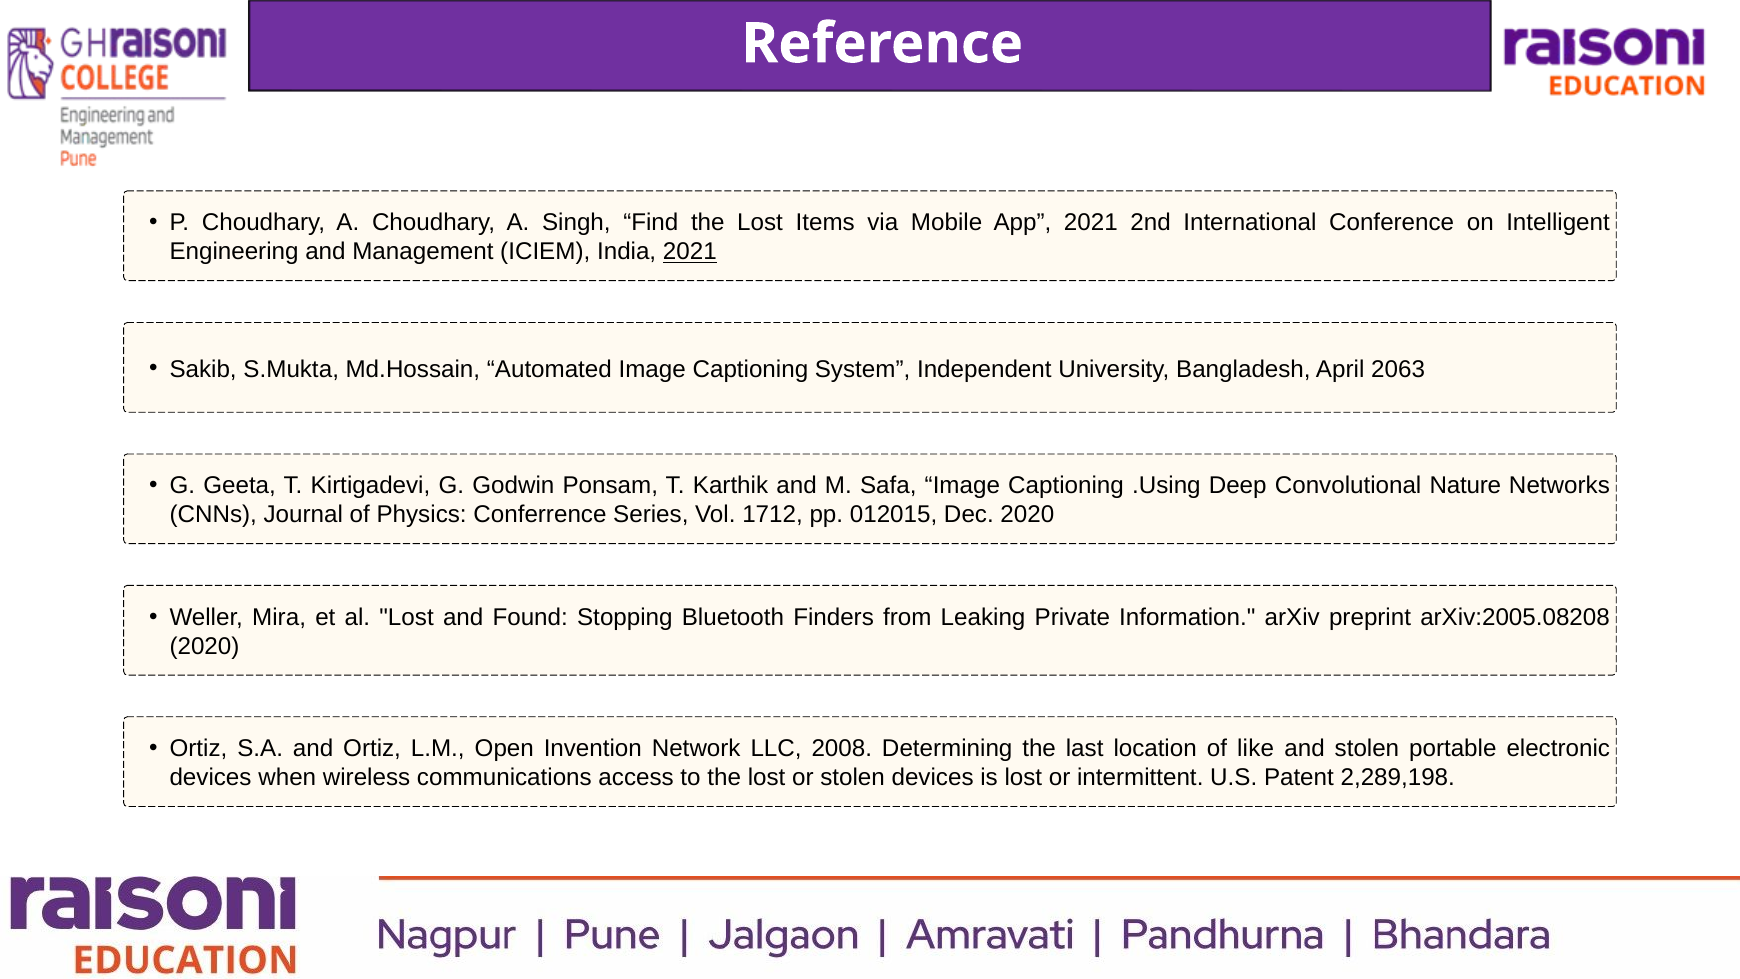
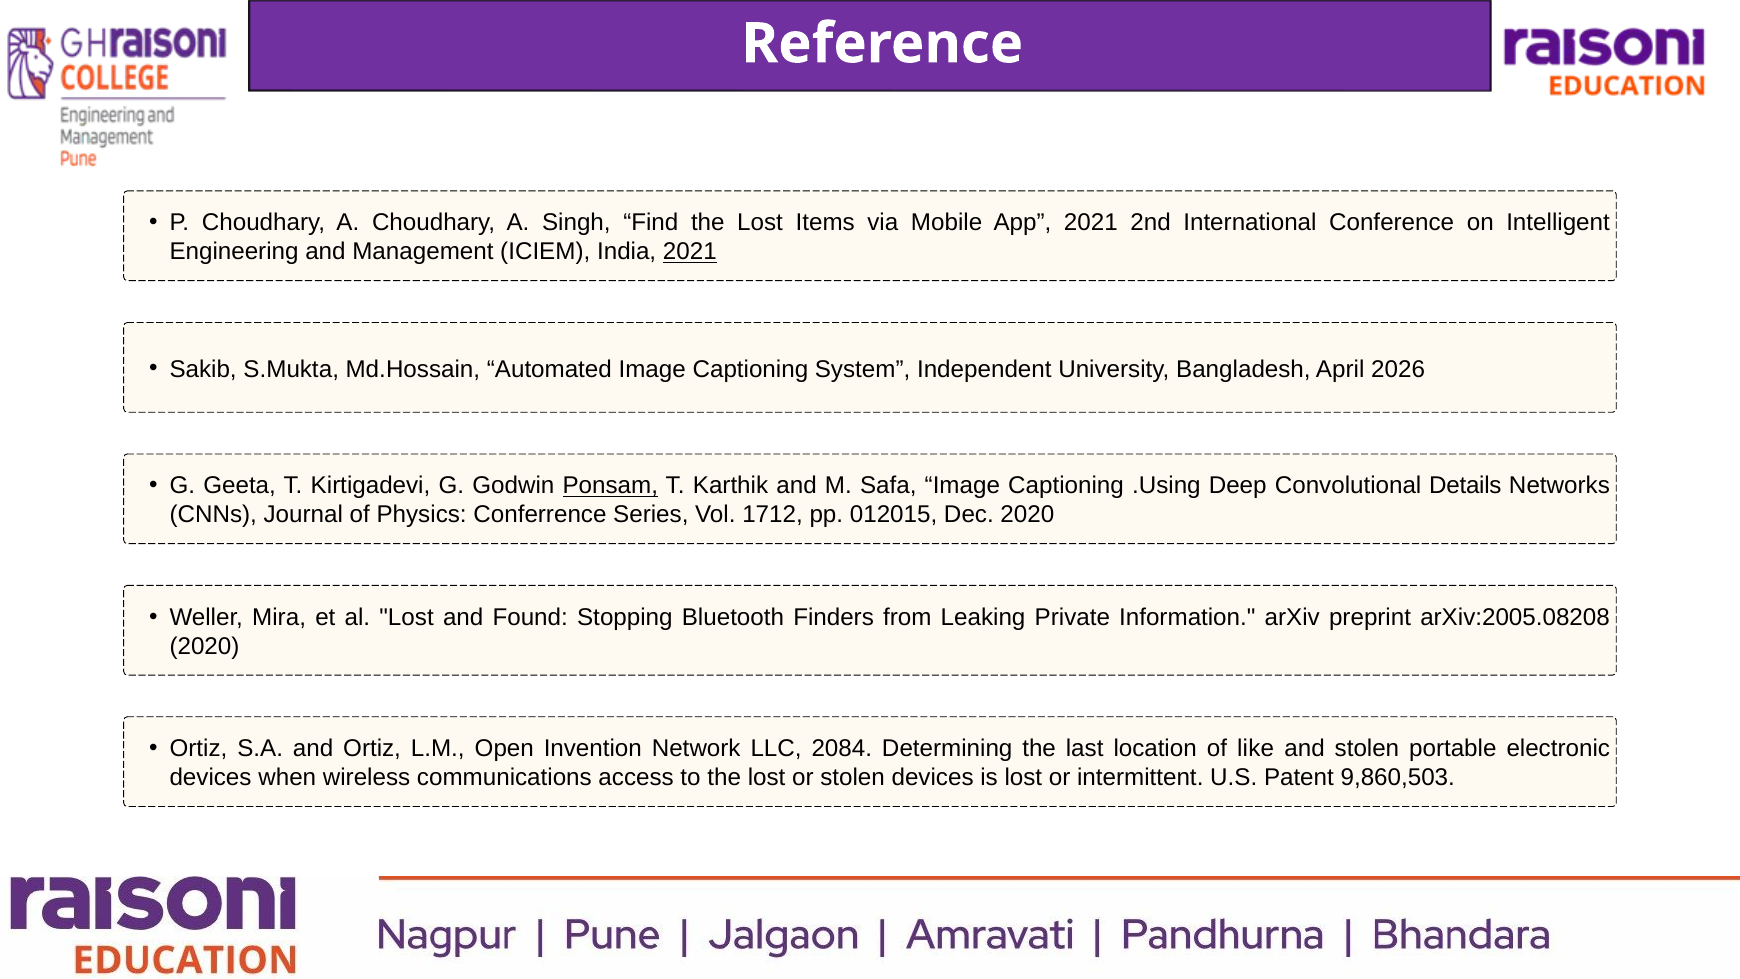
2063: 2063 -> 2026 (1398, 369)
Ponsam underline: none -> present (610, 486)
Nature: Nature -> Details (1465, 486)
2008: 2008 -> 2084 (842, 749)
2,289,198: 2,289,198 -> 9,860,503 (1398, 778)
